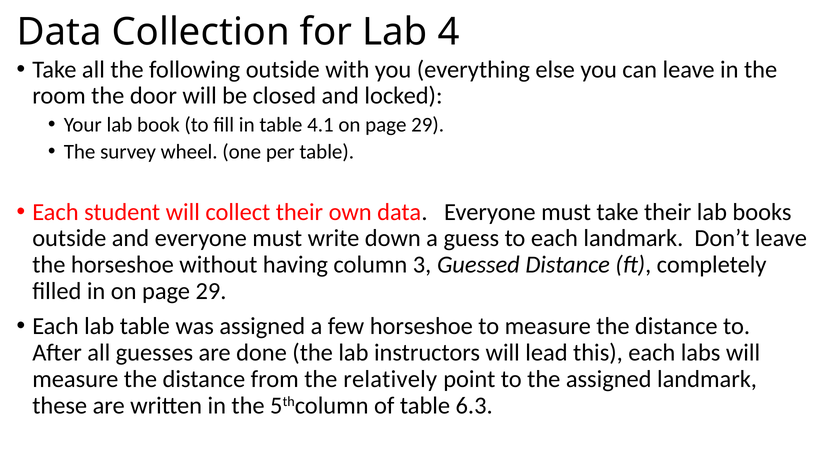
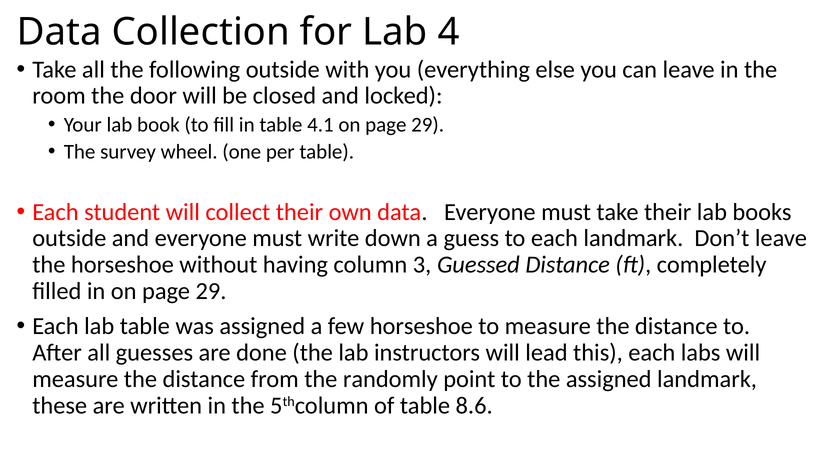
relatively: relatively -> randomly (390, 379)
6.3: 6.3 -> 8.6 (474, 405)
